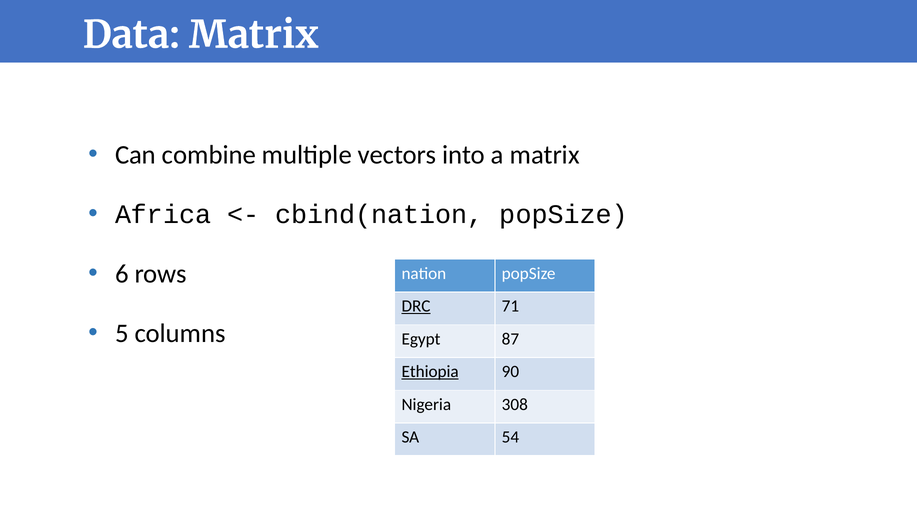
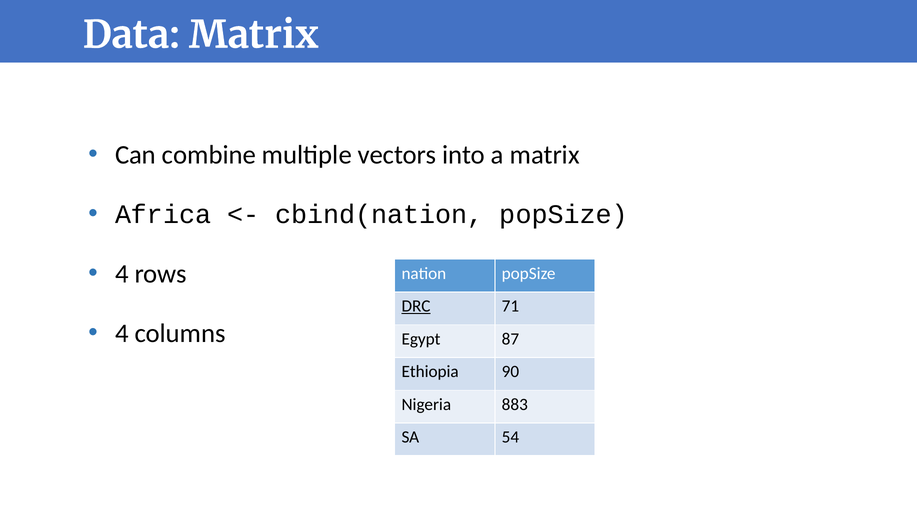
6: 6 -> 4 (122, 274)
5: 5 -> 4 (122, 333)
Ethiopia underline: present -> none (430, 372)
308: 308 -> 883 (515, 404)
